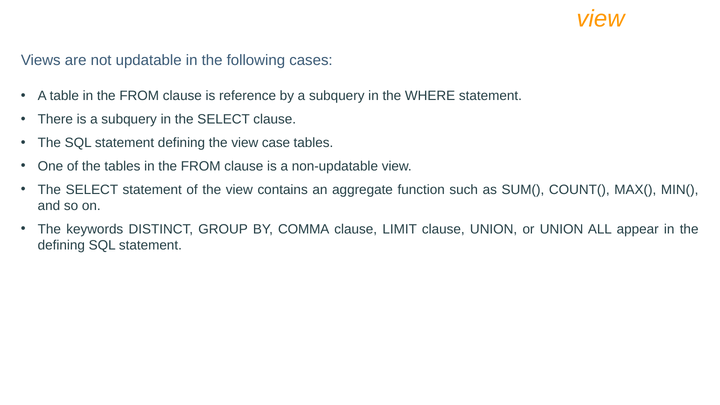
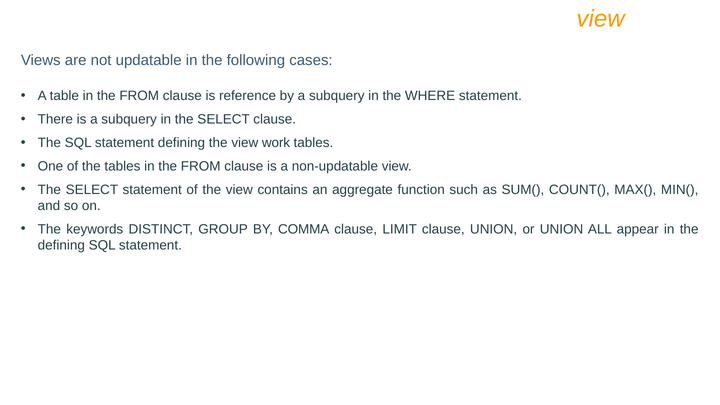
case: case -> work (276, 143)
